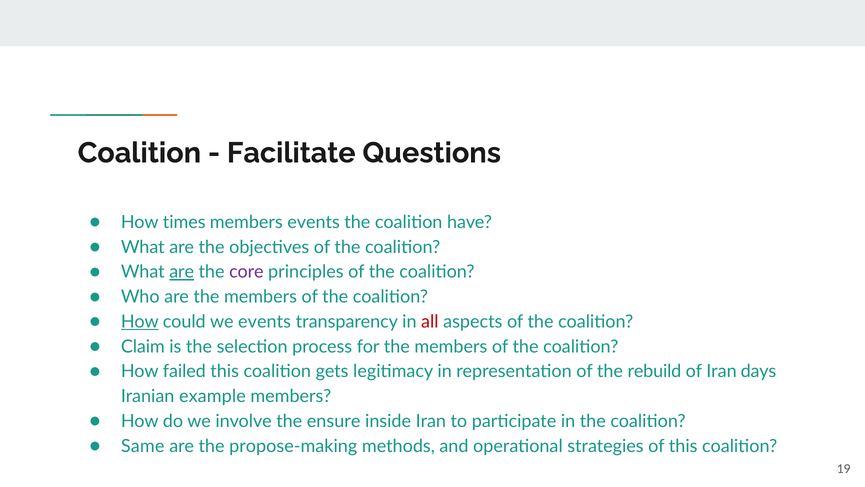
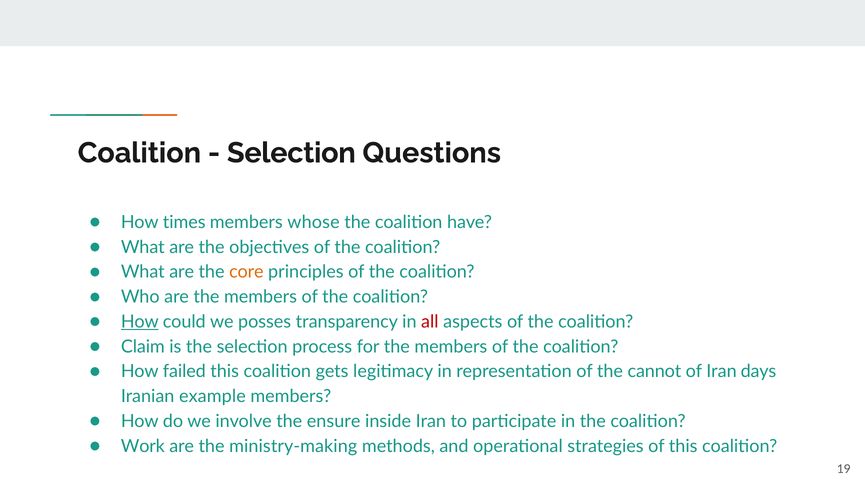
Facilitate: Facilitate -> Selection (291, 153)
members events: events -> whose (314, 222)
are underline: present -> none (182, 272)
core colour: purple -> orange (246, 272)
we events: events -> posses (265, 321)
rebuild: rebuild -> cannot (654, 371)
Same: Same -> Work (143, 446)
propose-making: propose-making -> ministry-making (293, 446)
